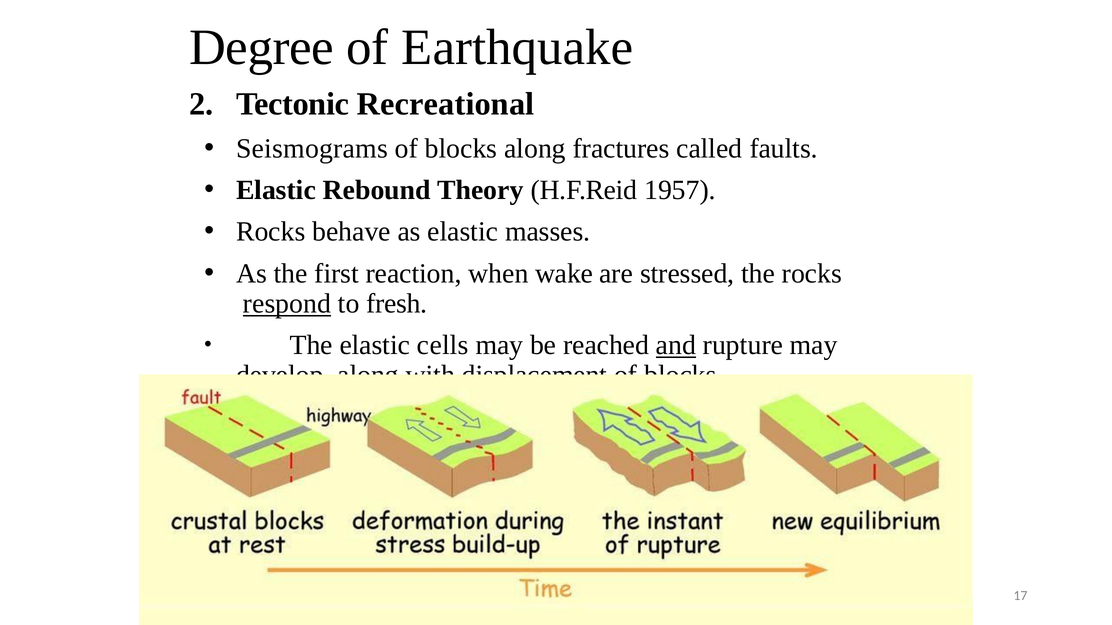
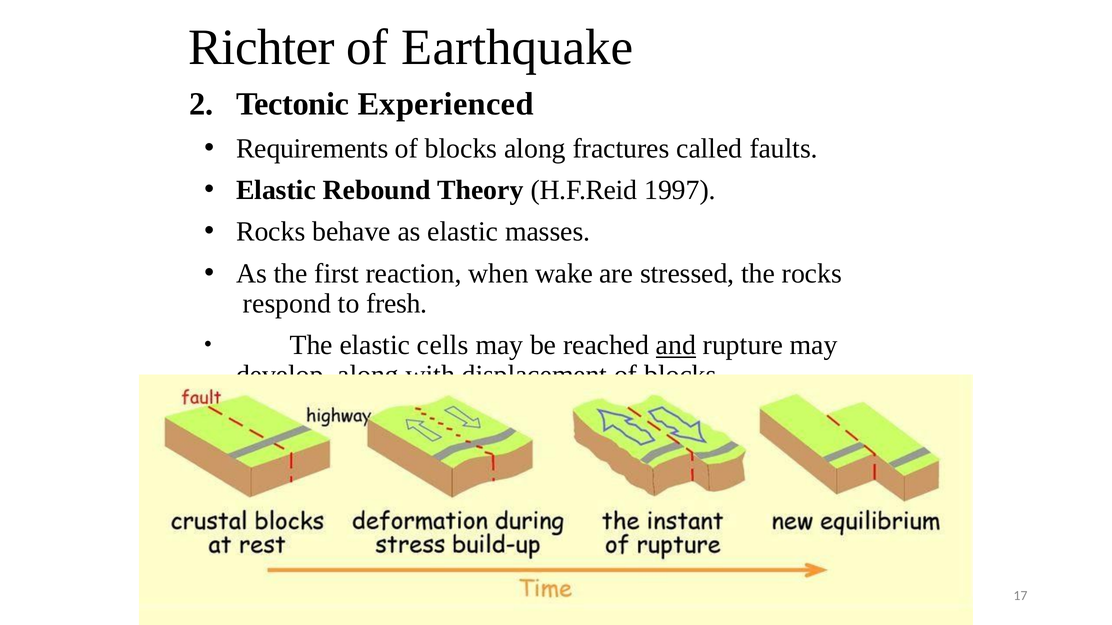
Degree: Degree -> Richter (261, 47)
Recreational: Recreational -> Experienced (446, 104)
Seismograms: Seismograms -> Requirements (312, 149)
1957: 1957 -> 1997 (680, 190)
respond underline: present -> none (287, 304)
